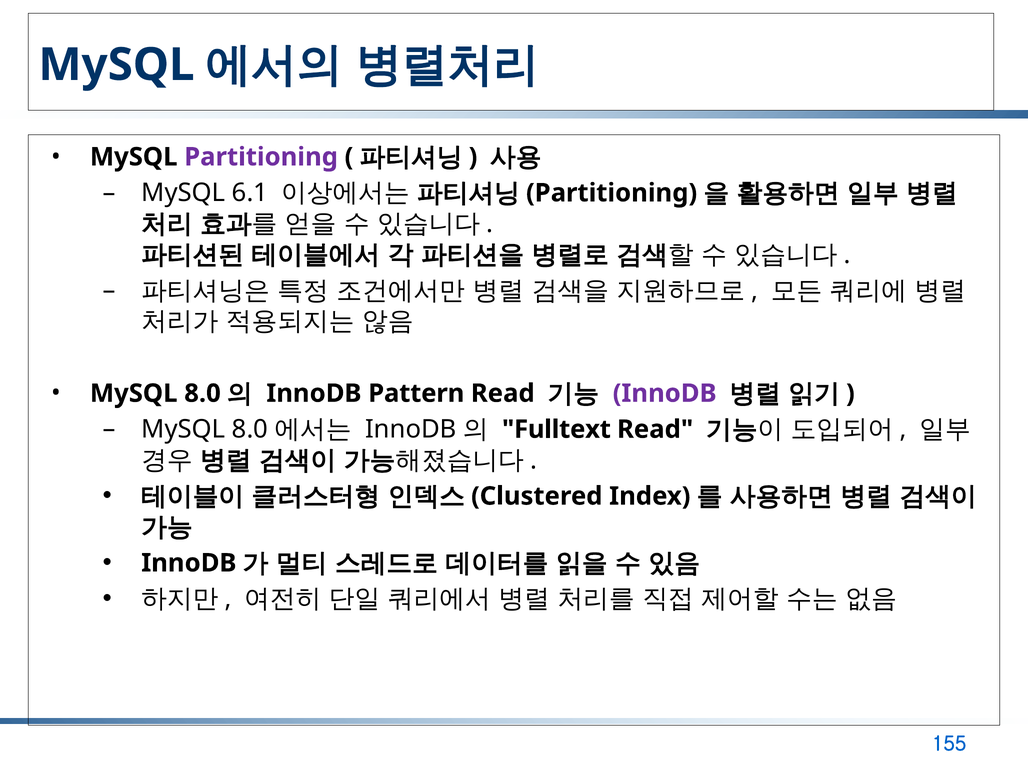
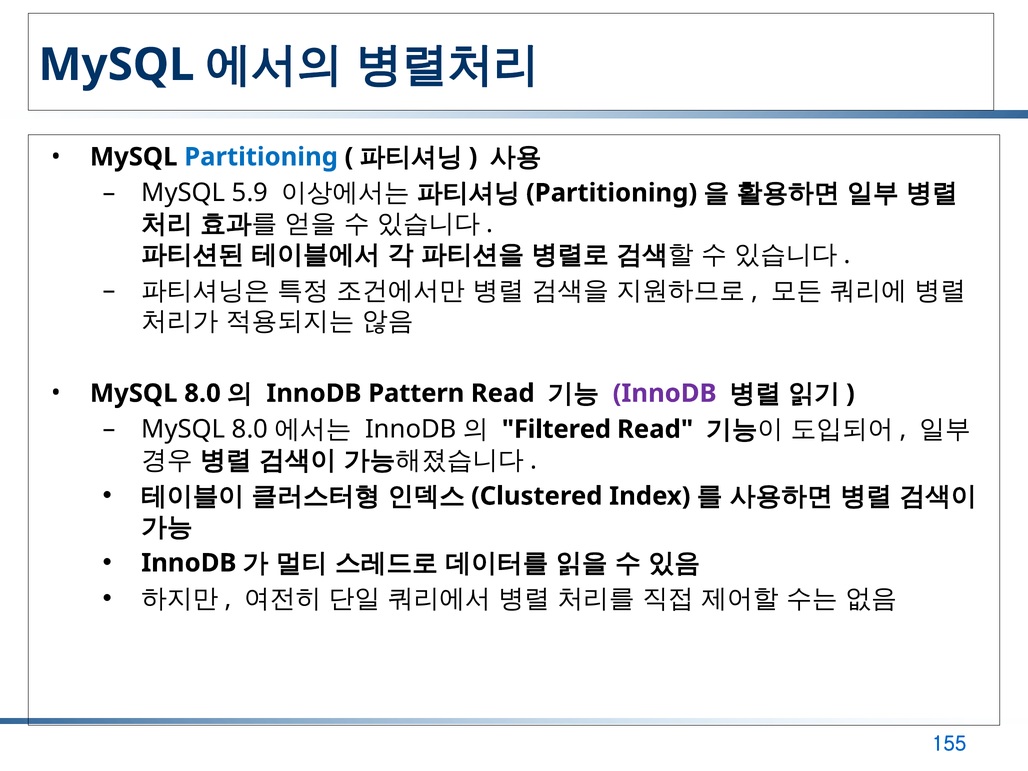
Partitioning colour: purple -> blue (261, 157)
6.1: 6.1 -> 5.9 (250, 193)
Fulltext: Fulltext -> Filtered (556, 429)
